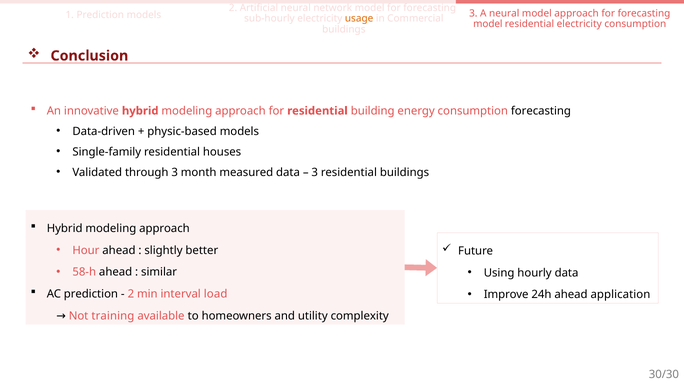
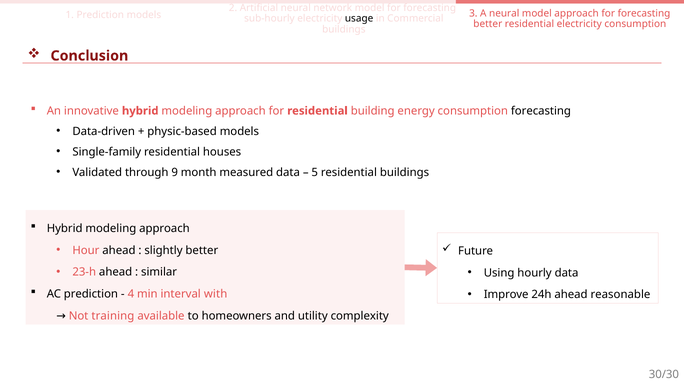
usage colour: orange -> black (359, 19)
model: model -> better (488, 24)
through 3: 3 -> 9 (175, 172)
3: 3 -> 5 (315, 172)
58-h: 58-h -> 23-h (84, 272)
2: 2 -> 4 (131, 294)
load: load -> with (216, 294)
application: application -> reasonable (620, 294)
